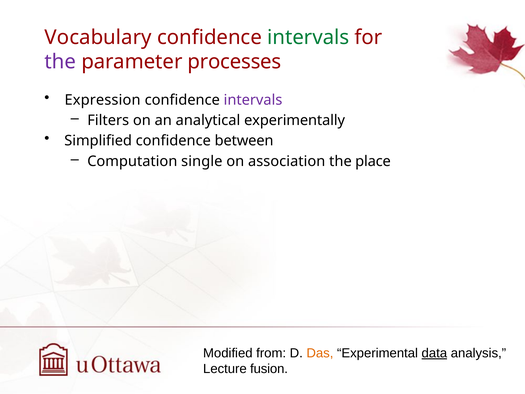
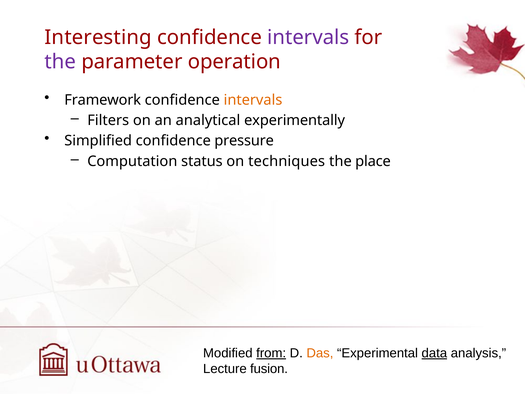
Vocabulary: Vocabulary -> Interesting (98, 37)
intervals colour: green -> purple (308, 37)
processes: processes -> operation (234, 62)
Expression: Expression -> Framework (103, 100)
intervals colour: purple -> orange (253, 100)
between: between -> pressure (244, 141)
single: single -> status (202, 161)
association: association -> techniques (287, 161)
from underline: none -> present (271, 353)
